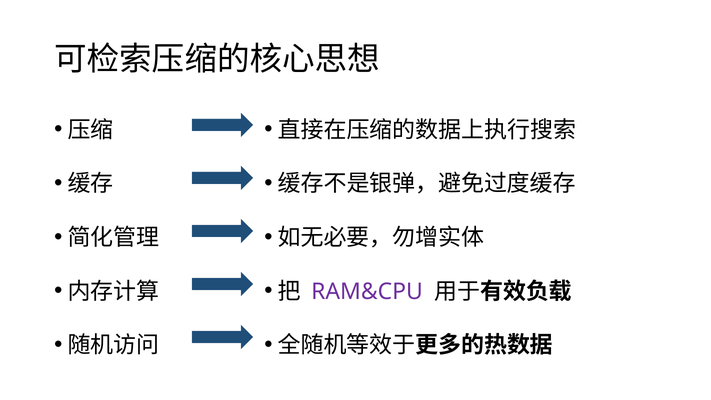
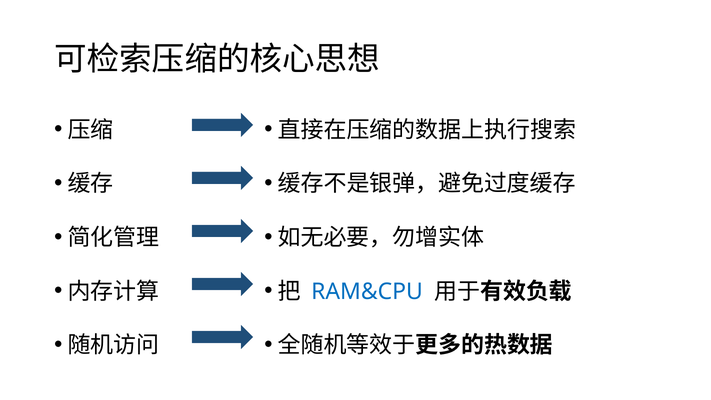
RAM&CPU colour: purple -> blue (367, 291)
